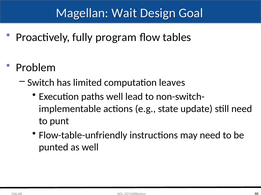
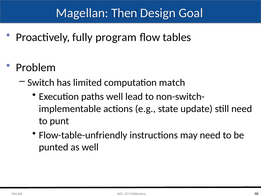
Wait: Wait -> Then (124, 13)
leaves: leaves -> match (172, 83)
